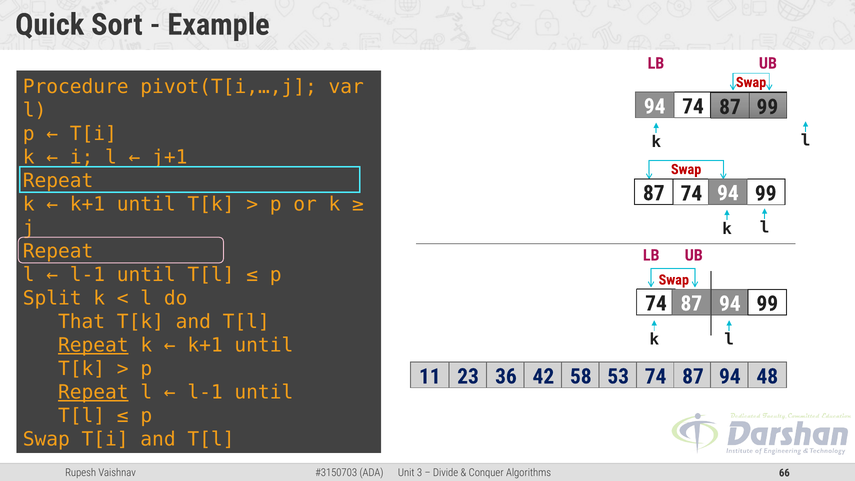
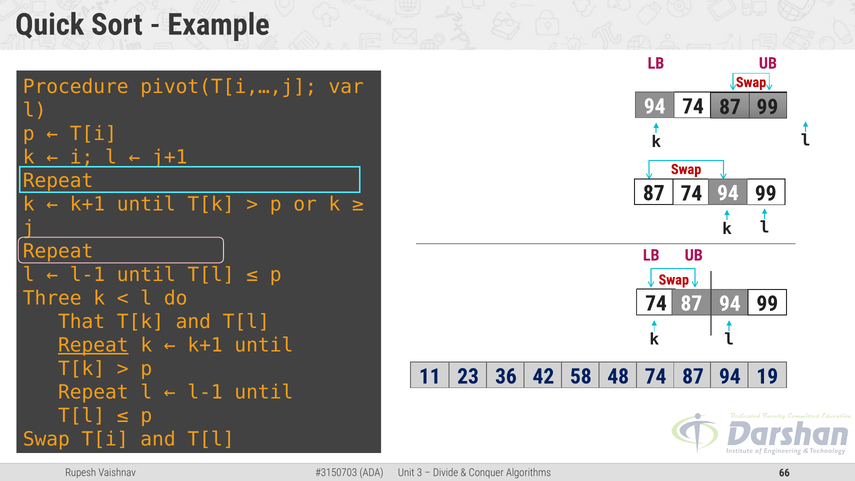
Split: Split -> Three (52, 298)
53: 53 -> 48 (618, 376)
48: 48 -> 19 (767, 376)
Repeat underline: present -> none (93, 392)
